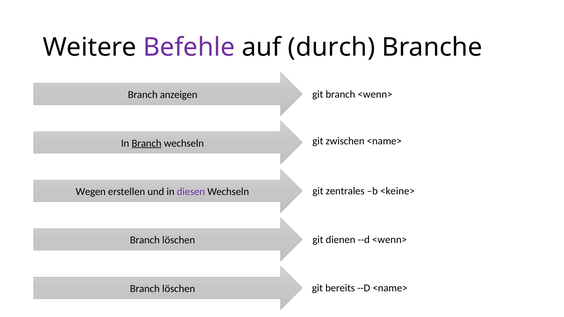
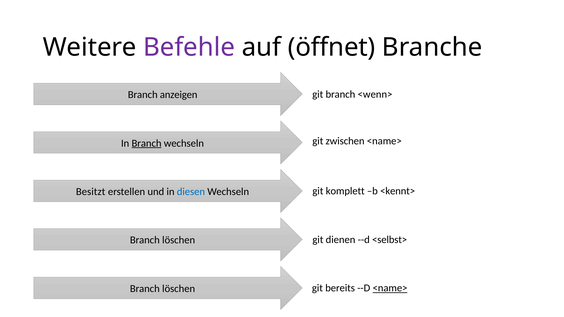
durch: durch -> öffnet (332, 47)
Wegen: Wegen -> Besitzt (91, 192)
diesen colour: purple -> blue (191, 192)
zentrales: zentrales -> komplett (345, 191)
<keine>: <keine> -> <kennt> (398, 191)
--d <wenn>: <wenn> -> <selbst> (390, 240)
<name> underline: none -> present (390, 288)
